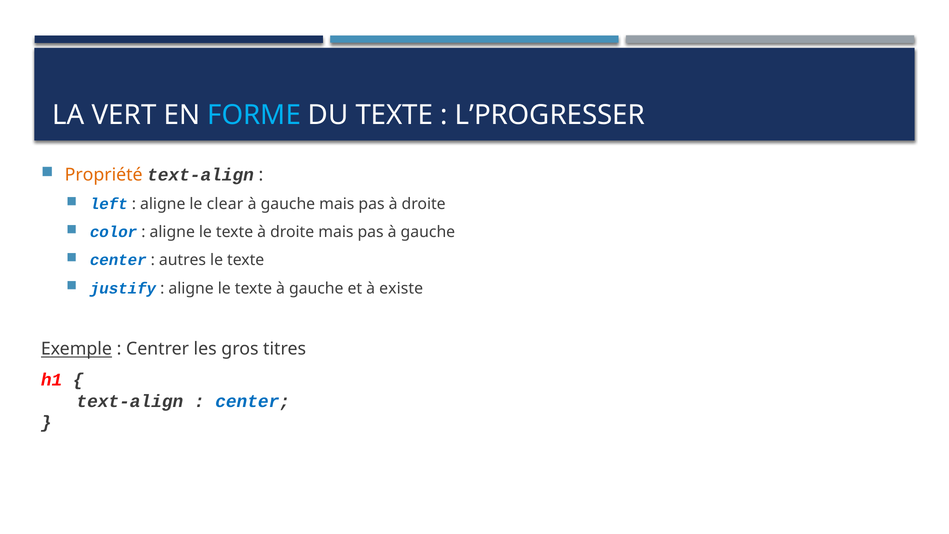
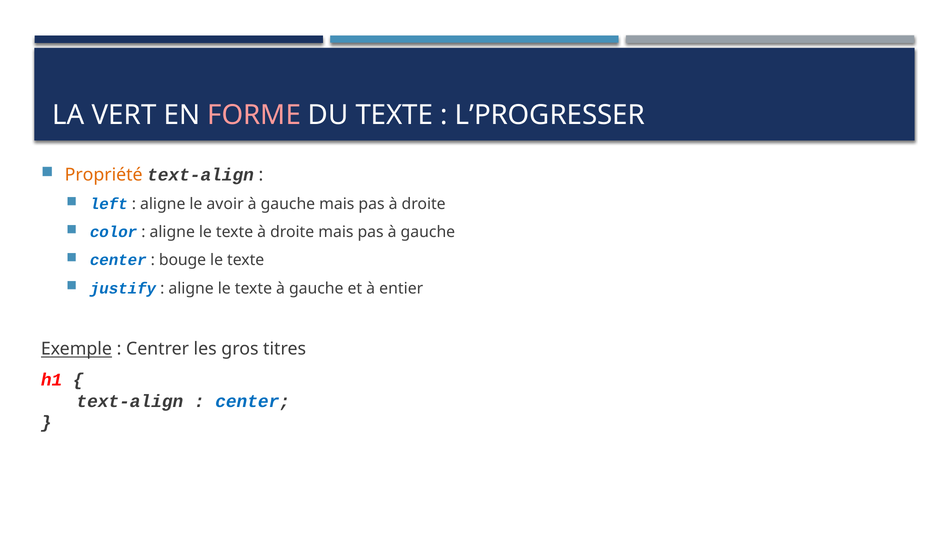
FORME colour: light blue -> pink (254, 115)
clear: clear -> avoir (225, 204)
autres: autres -> bouge (183, 260)
existe: existe -> entier (401, 288)
